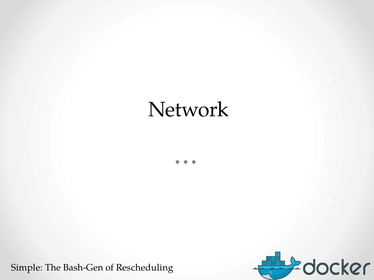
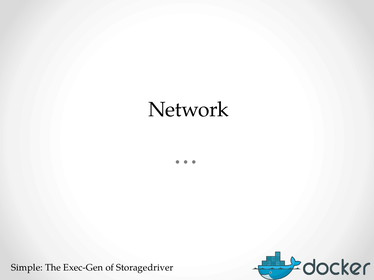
Bash-Gen: Bash-Gen -> Exec-Gen (83, 268)
Rescheduling: Rescheduling -> Storagedriver (145, 268)
